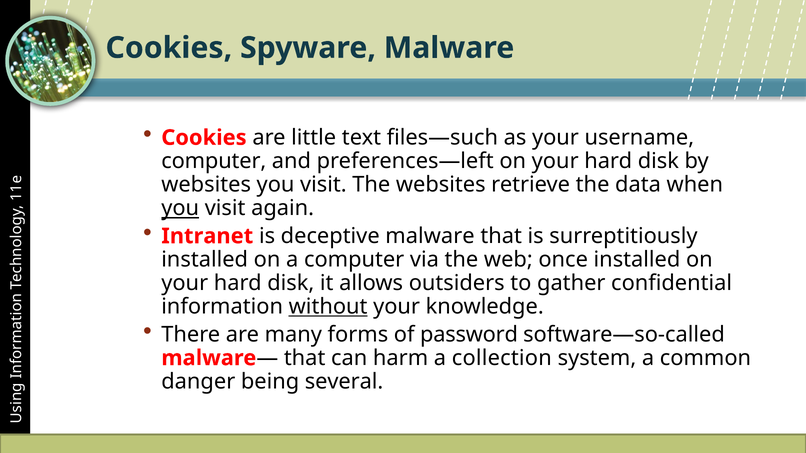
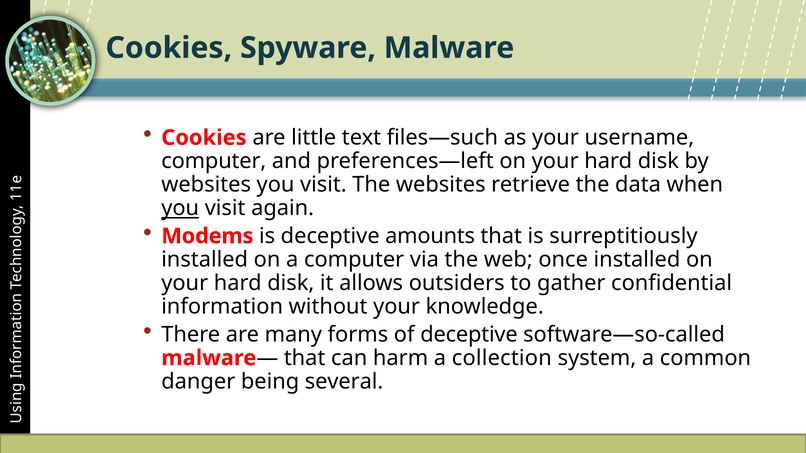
Intranet: Intranet -> Modems (207, 236)
deceptive malware: malware -> amounts (430, 236)
without underline: present -> none (328, 307)
of password: password -> deceptive (469, 335)
